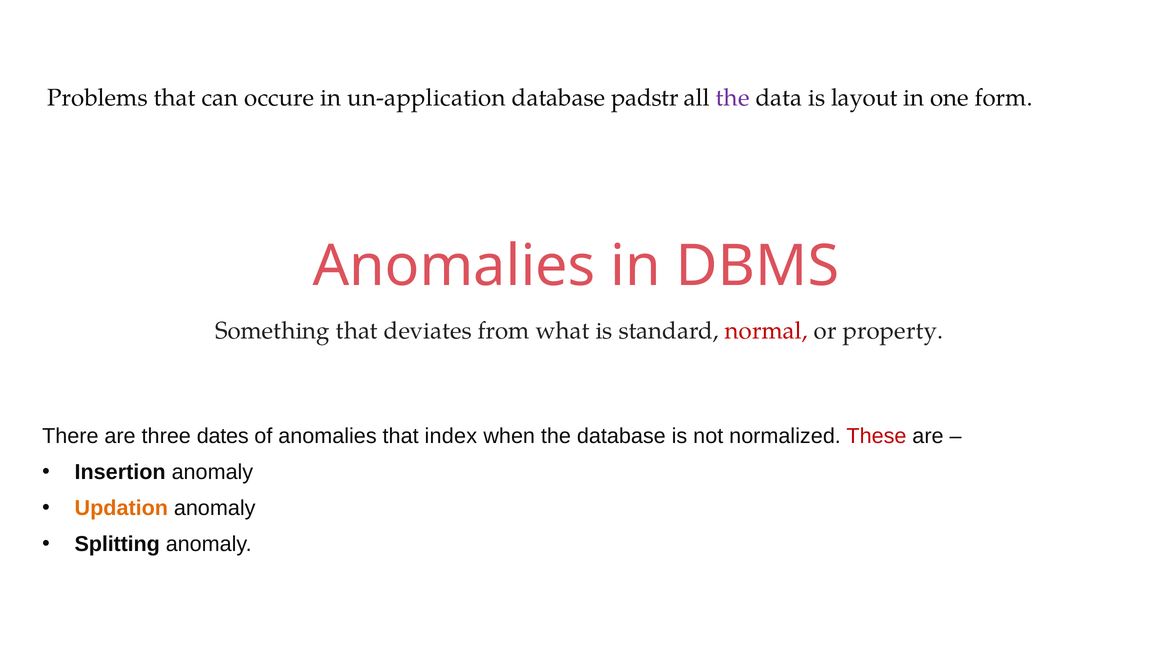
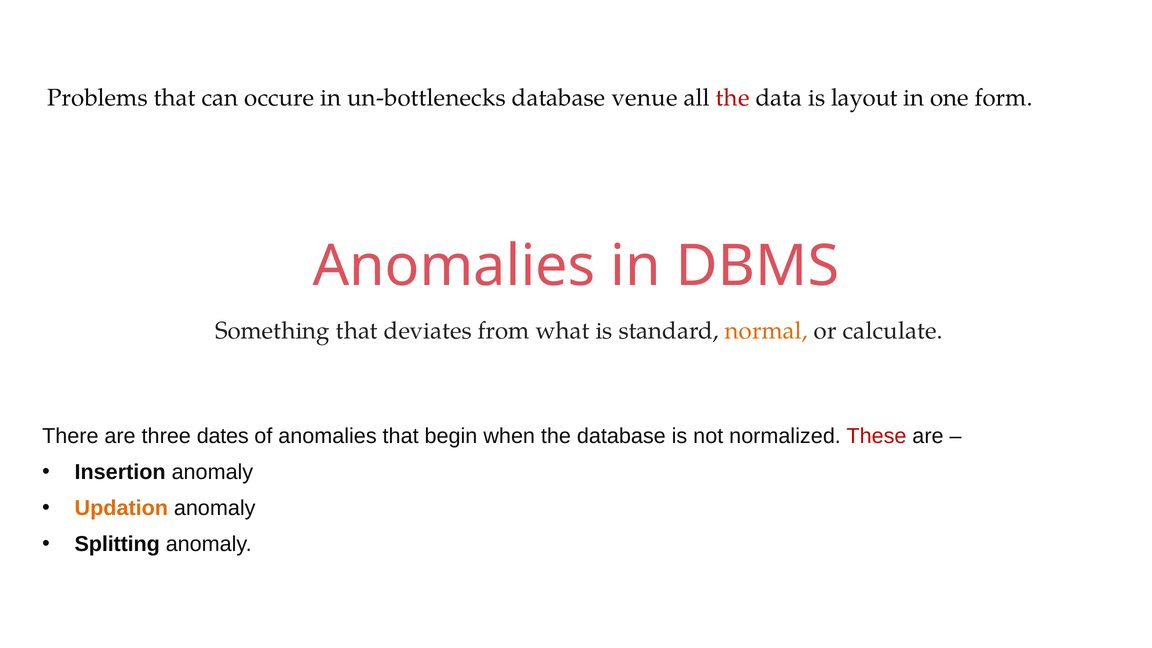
un-application: un-application -> un-bottlenecks (427, 98)
padstr: padstr -> venue (645, 98)
the colour: purple -> red (733, 98)
normal colour: red -> orange (766, 331)
property: property -> calculate (893, 331)
index: index -> begin (451, 436)
